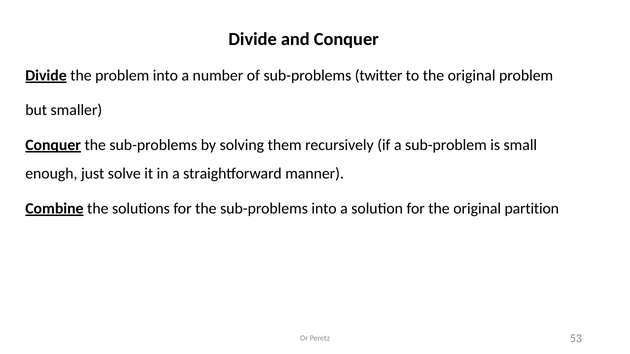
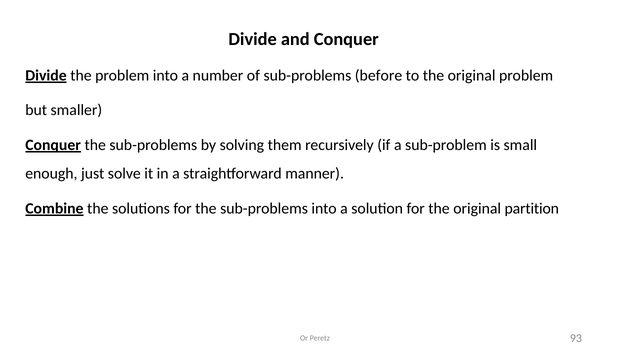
twitter: twitter -> before (379, 75)
53: 53 -> 93 (576, 339)
